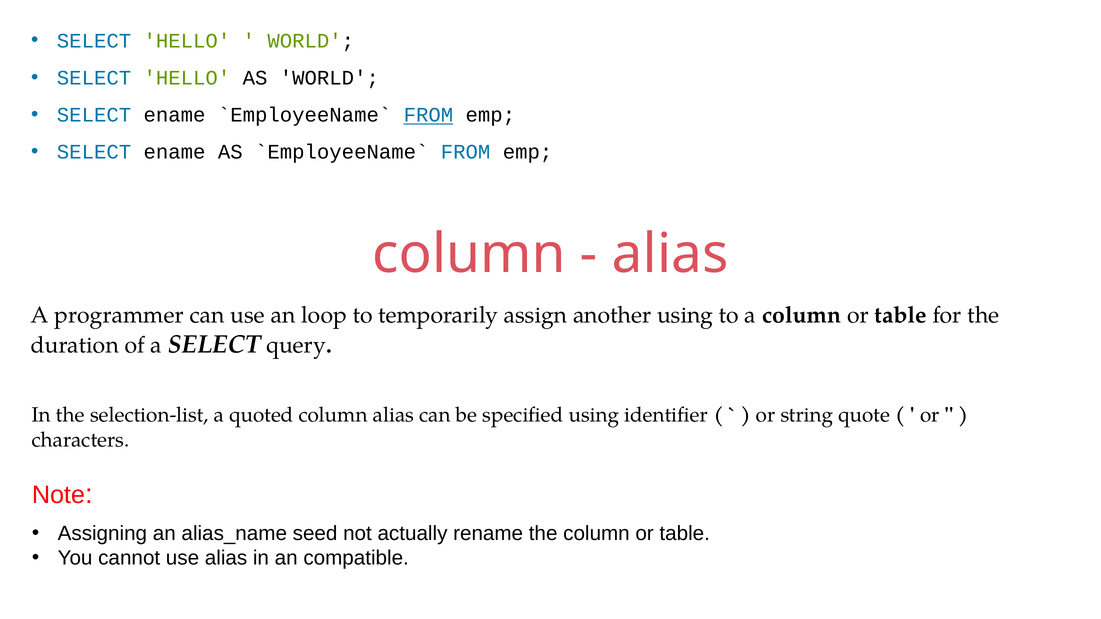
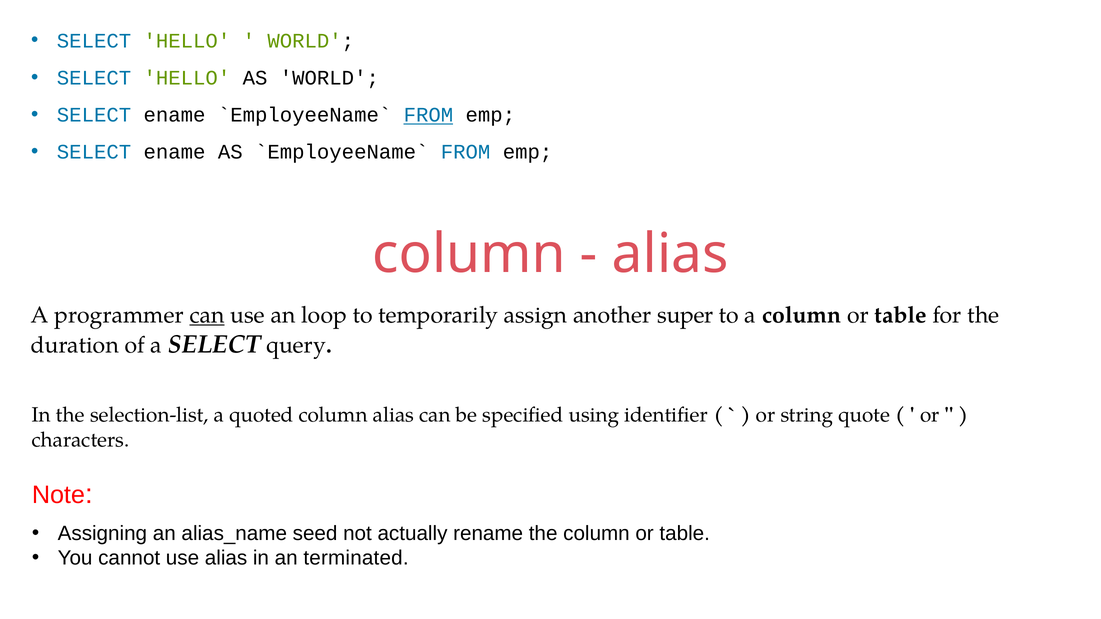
can underline: none -> present (207, 315)
another using: using -> super (685, 315)
compatible: compatible -> terminated (356, 558)
